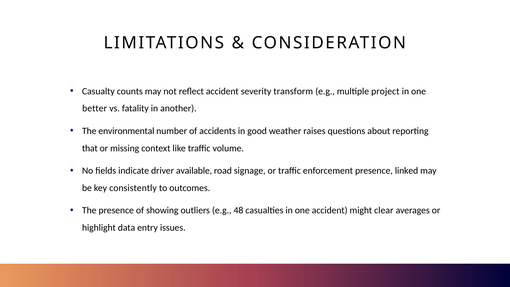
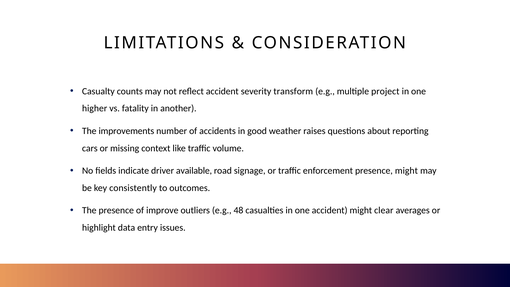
better: better -> higher (95, 108)
environmental: environmental -> improvements (126, 131)
that: that -> cars (90, 148)
presence linked: linked -> might (406, 171)
showing: showing -> improve (162, 210)
